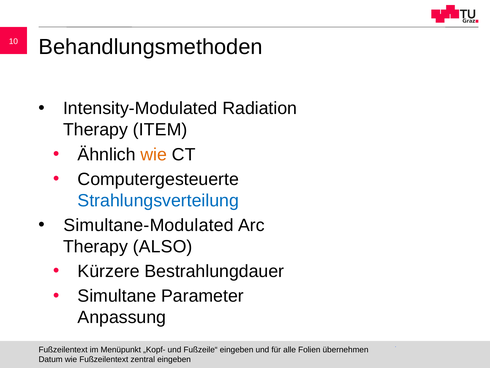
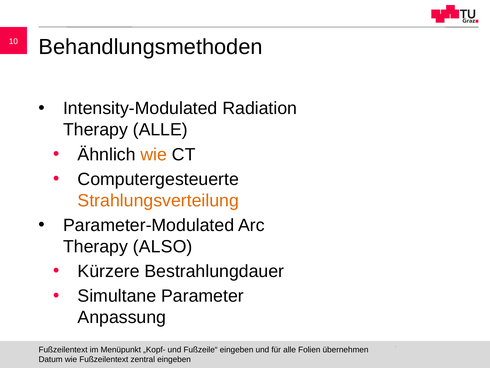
Therapy ITEM: ITEM -> ALLE (160, 130)
Strahlungsverteilung colour: blue -> orange (158, 200)
Simultane-Modulated: Simultane-Modulated -> Parameter-Modulated (149, 225)
